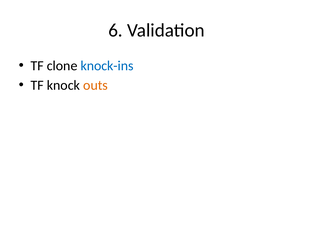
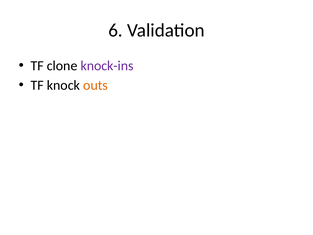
knock-ins colour: blue -> purple (107, 66)
